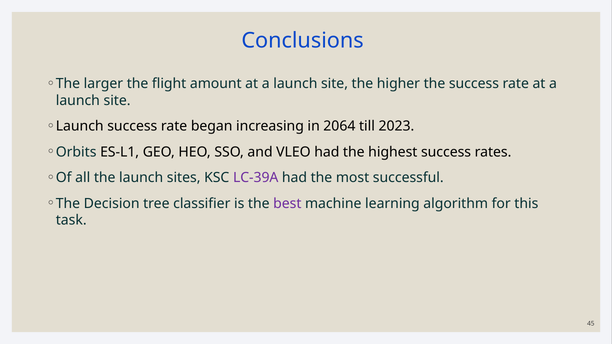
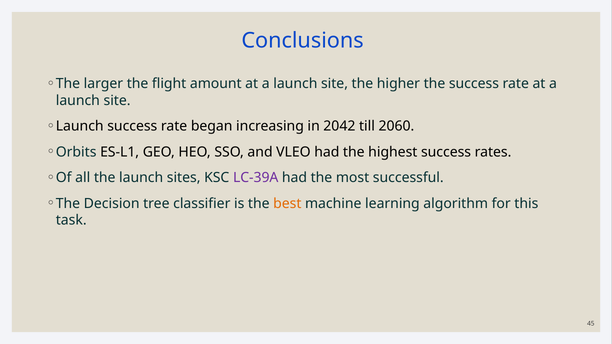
2064: 2064 -> 2042 (339, 126)
2023: 2023 -> 2060 (396, 126)
best colour: purple -> orange (287, 204)
